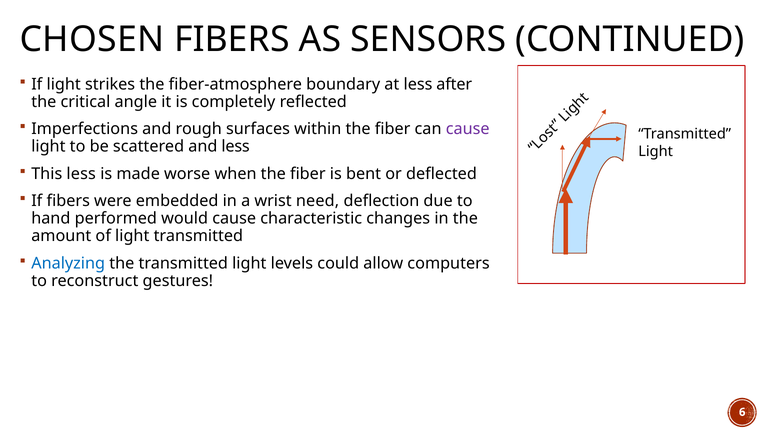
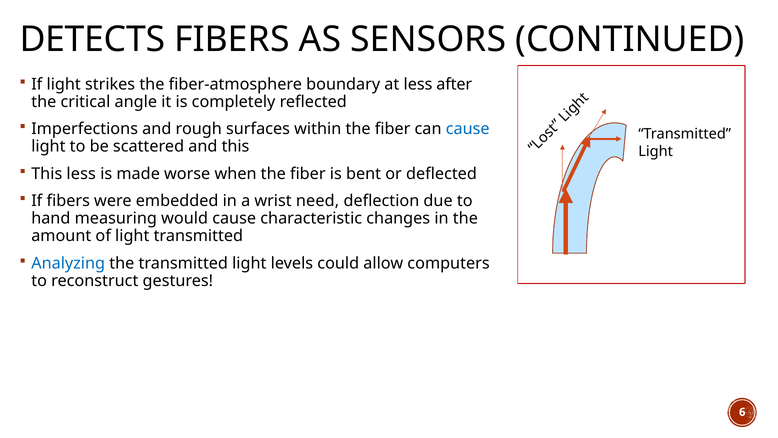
CHOSEN: CHOSEN -> DETECTS (92, 40)
cause colour: purple -> blue (468, 129)
and less: less -> this (236, 146)
performed: performed -> measuring (116, 218)
